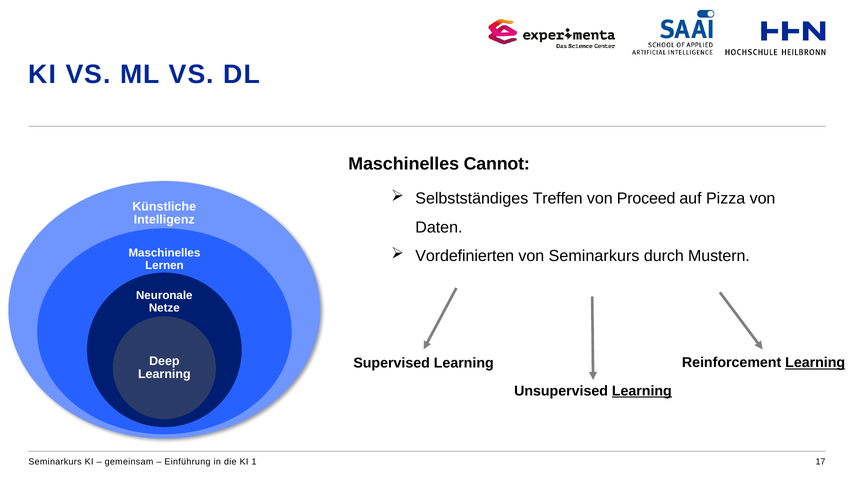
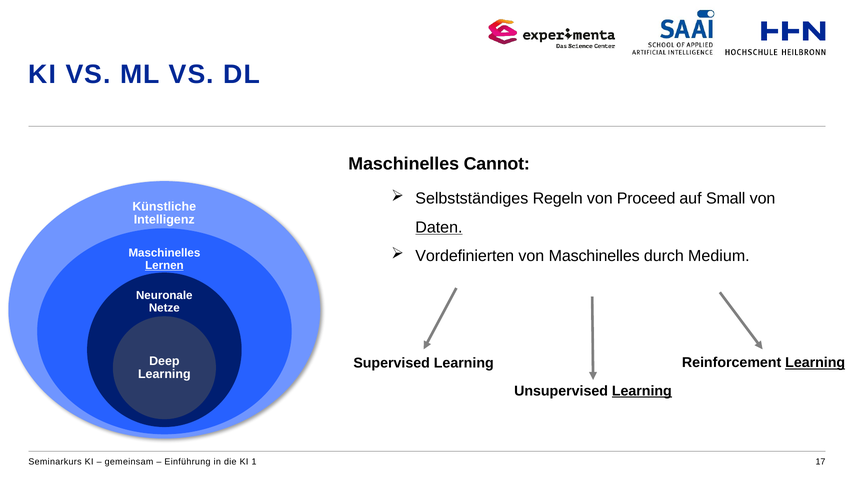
Treffen: Treffen -> Regeln (558, 199)
Pizza: Pizza -> Small (726, 199)
Daten underline: none -> present (439, 228)
von Seminarkurs: Seminarkurs -> Maschinelles (594, 256)
Mustern: Mustern -> Medium (719, 256)
Lernen underline: none -> present (164, 266)
